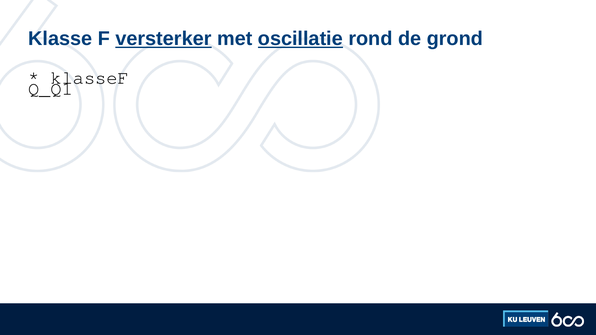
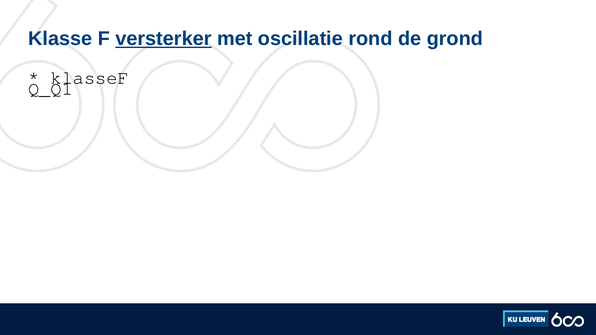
oscillatie underline: present -> none (300, 39)
